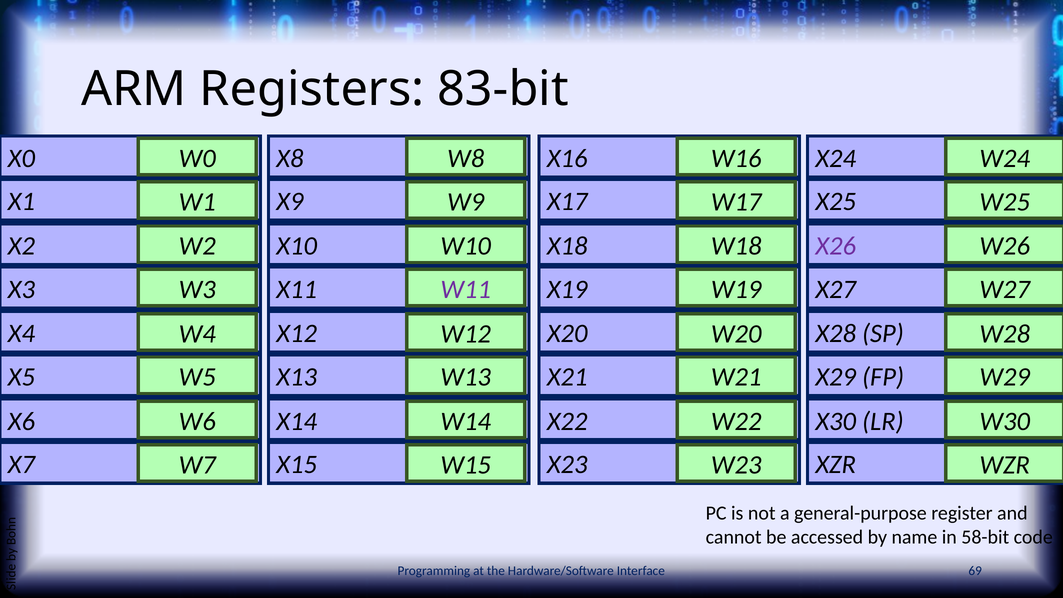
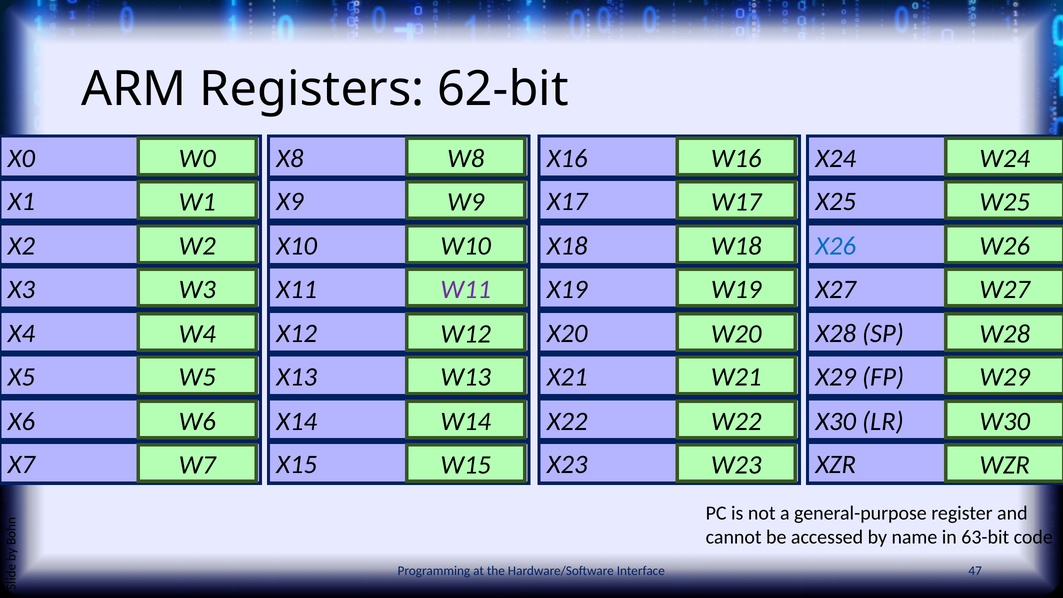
83-bit: 83-bit -> 62-bit (503, 89)
X26 colour: purple -> blue (836, 246)
58-bit: 58-bit -> 63-bit (985, 537)
69: 69 -> 47 (975, 571)
